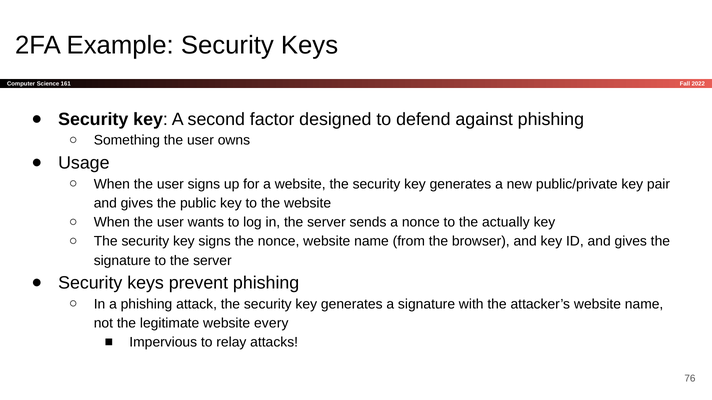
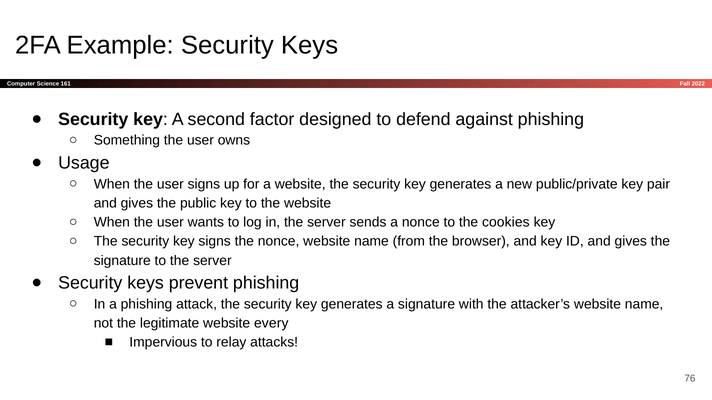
actually: actually -> cookies (506, 223)
